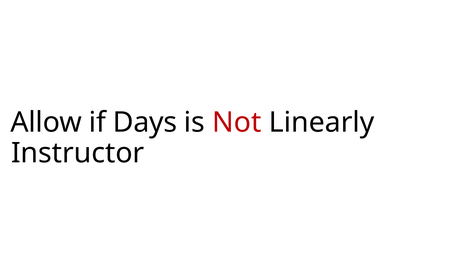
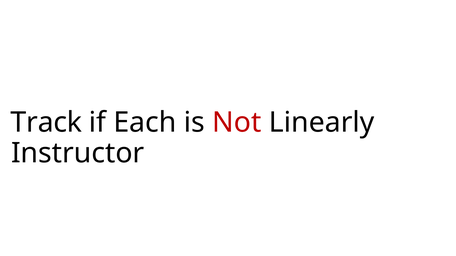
Allow: Allow -> Track (46, 123)
Days: Days -> Each (145, 123)
